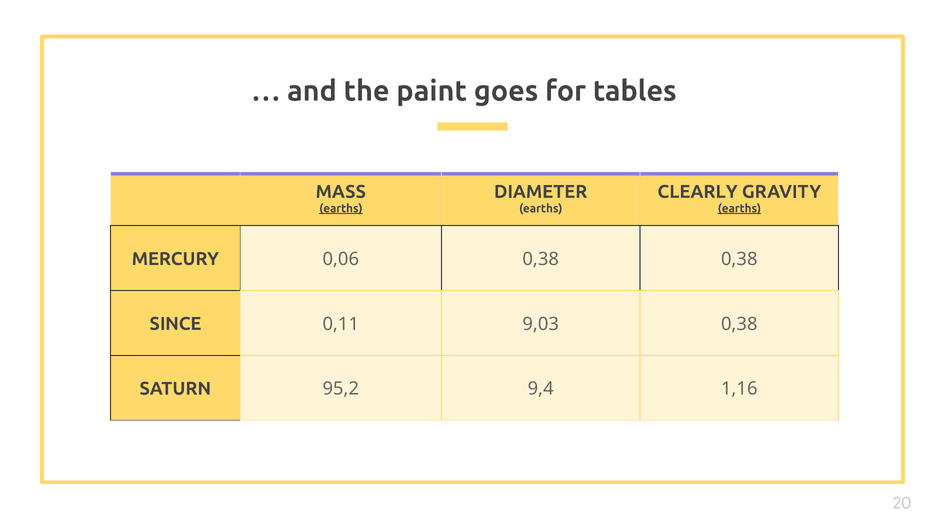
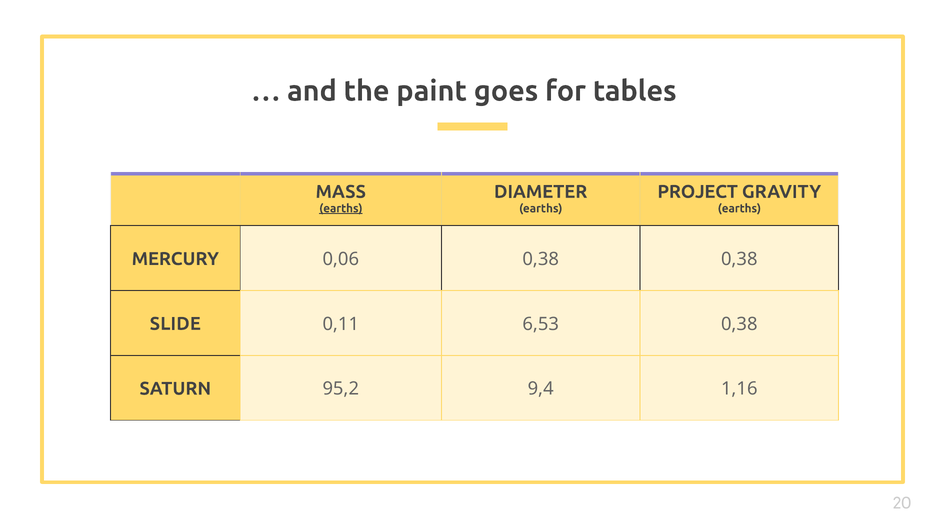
CLEARLY: CLEARLY -> PROJECT (698, 192)
earths underline: present -> none (739, 208)
SINCE: SINCE -> SLIDE (175, 323)
9,03: 9,03 -> 6,53 (541, 324)
